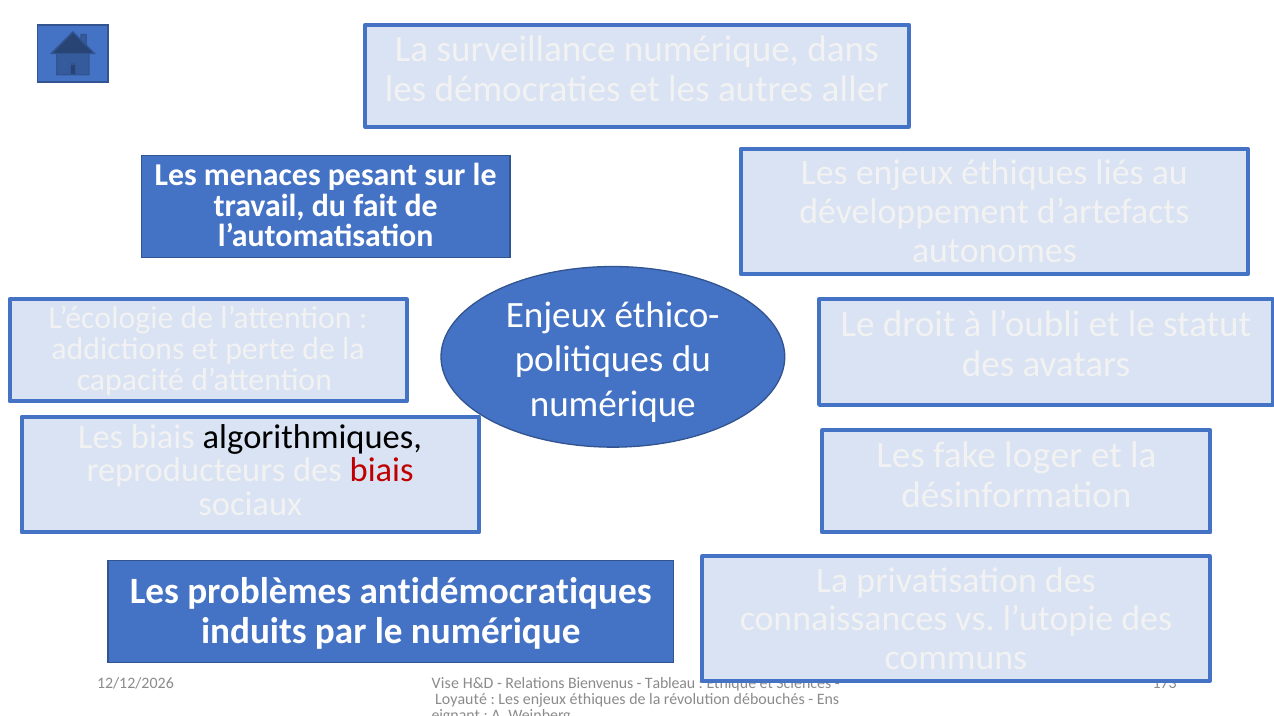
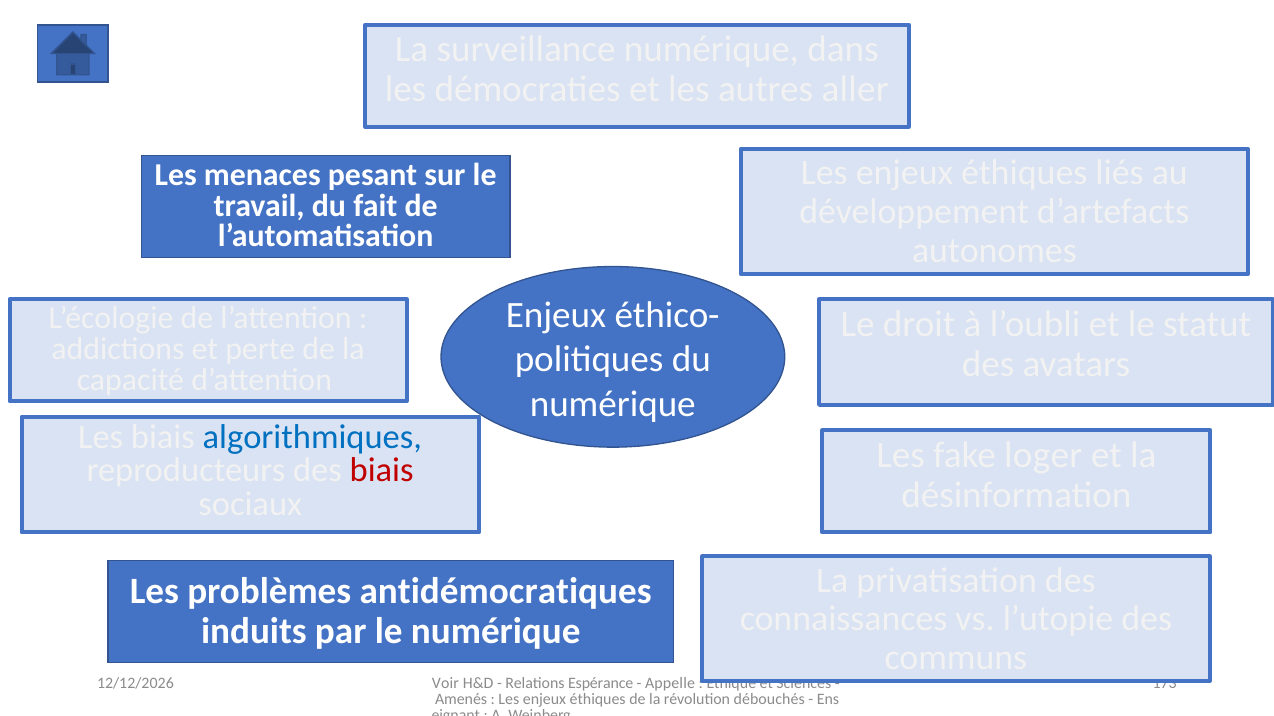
algorithmiques colour: black -> blue (312, 437)
Vise: Vise -> Voir (445, 684)
Bienvenus: Bienvenus -> Espérance (601, 684)
Tableau: Tableau -> Appelle (670, 684)
Loyauté: Loyauté -> Amenés (461, 700)
